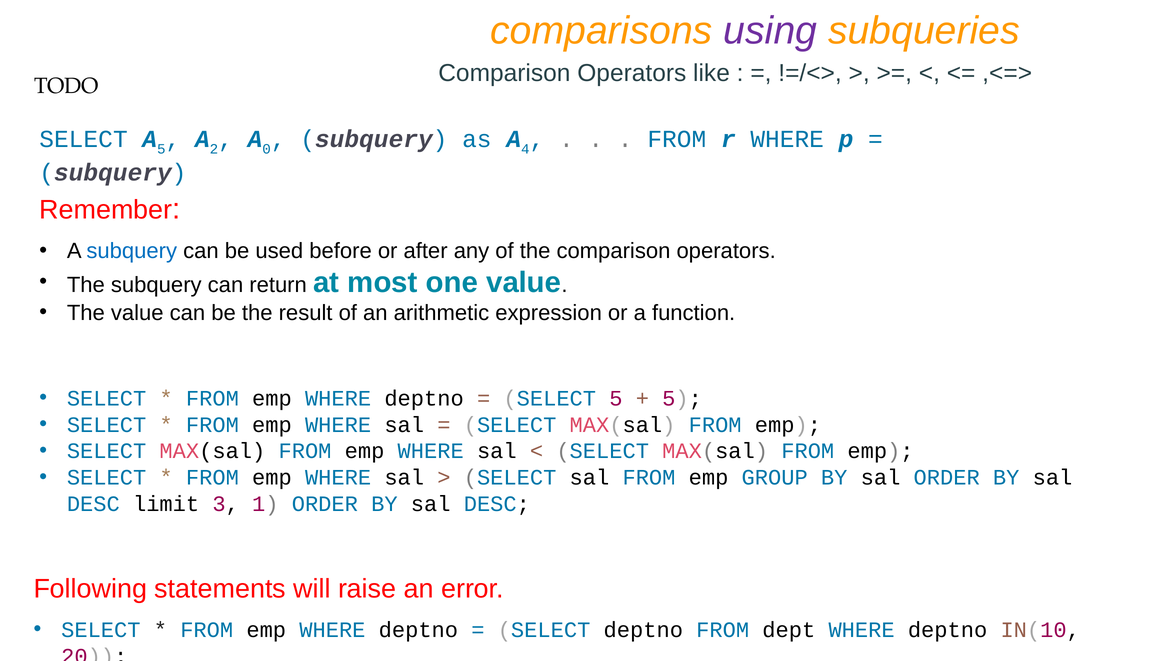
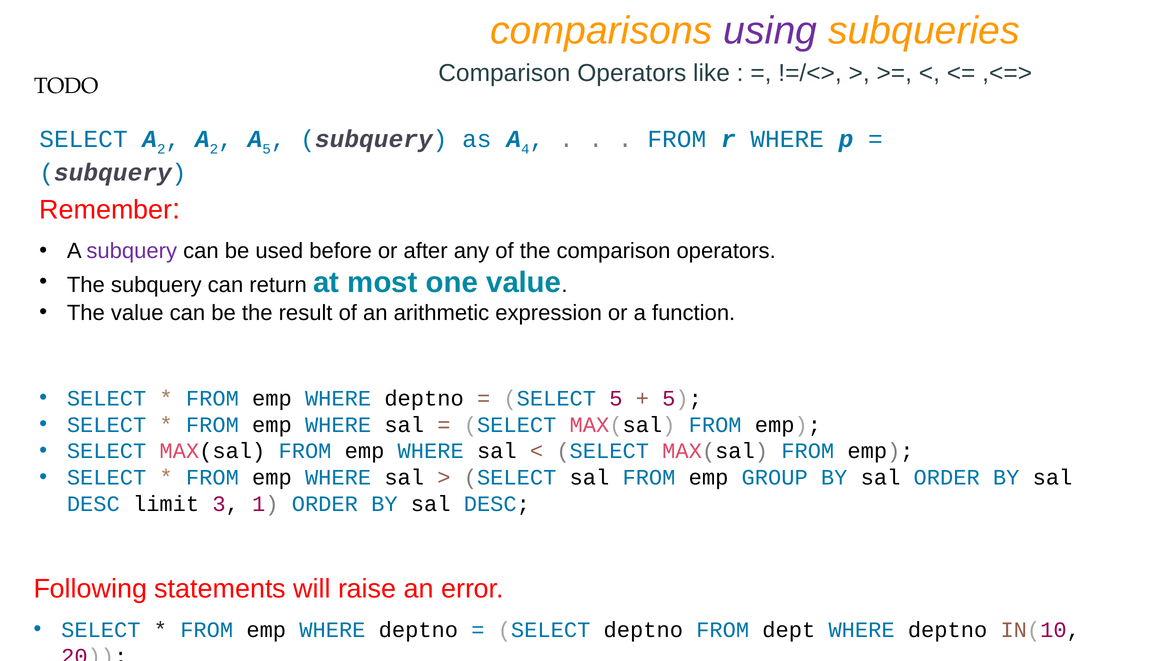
SELECT A 5: 5 -> 2 (161, 149)
A 0: 0 -> 5 (267, 149)
subquery colour: blue -> purple (132, 251)
